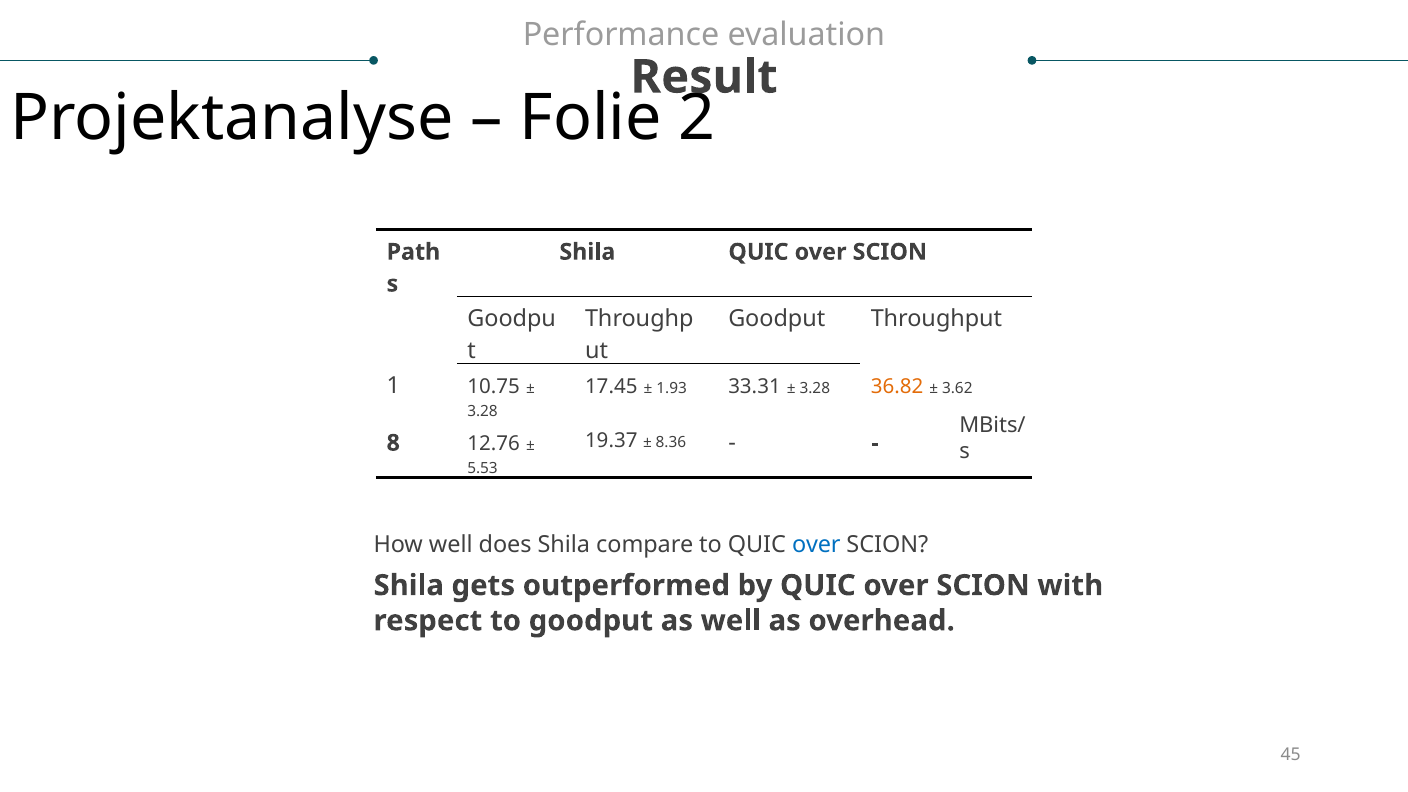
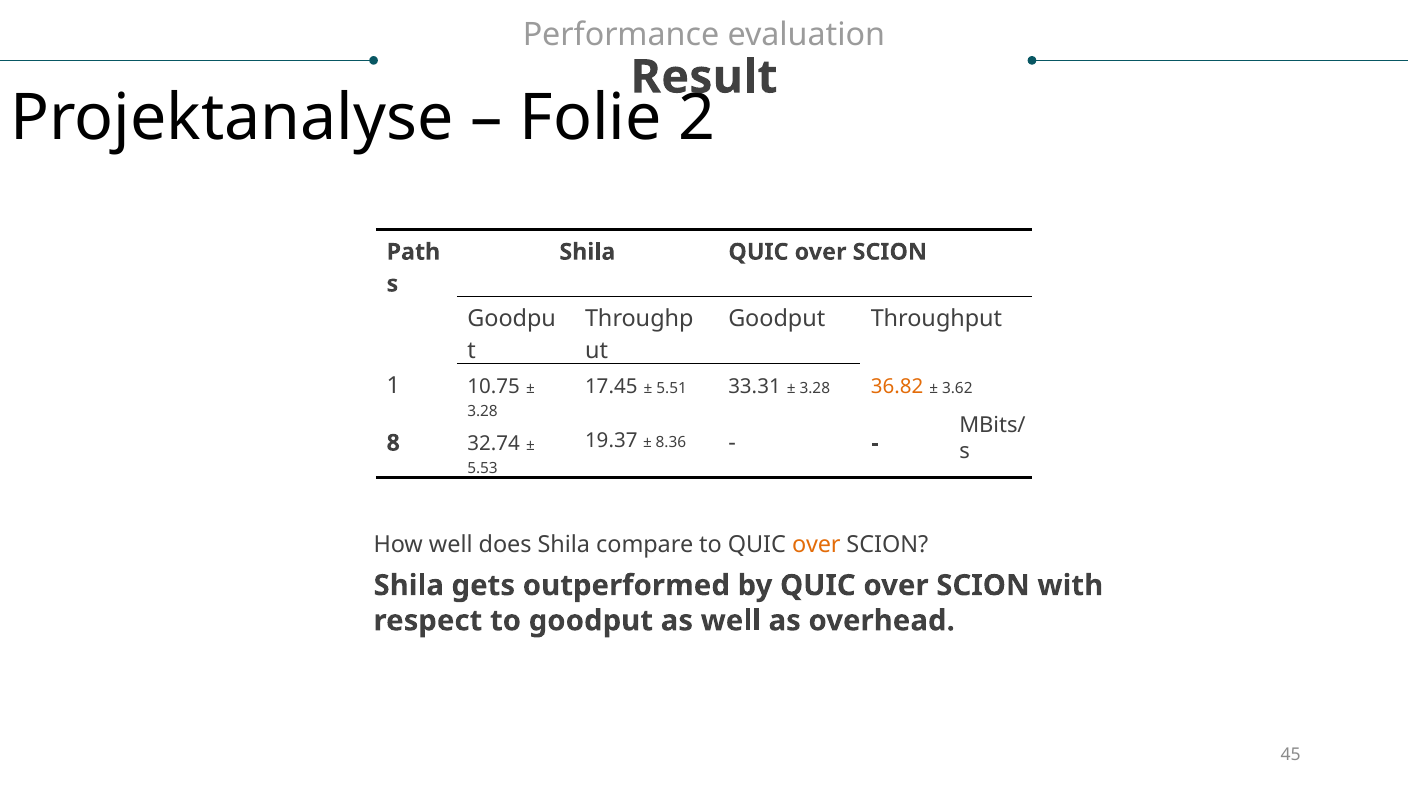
1.93: 1.93 -> 5.51 (672, 388)
12.76: 12.76 -> 32.74 (494, 444)
over colour: blue -> orange (816, 545)
